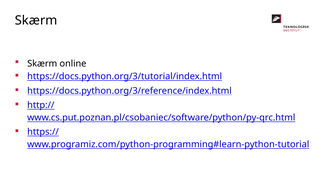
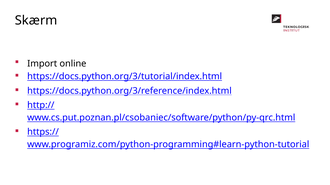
Skærm: Skærm -> Import (42, 64)
